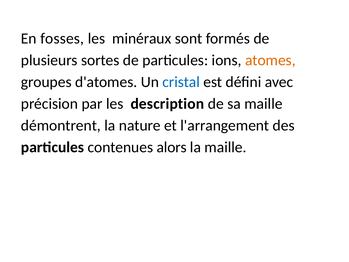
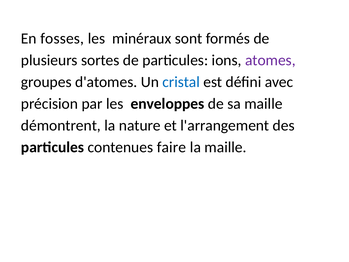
atomes colour: orange -> purple (270, 60)
description: description -> enveloppes (167, 104)
alors: alors -> faire (171, 147)
